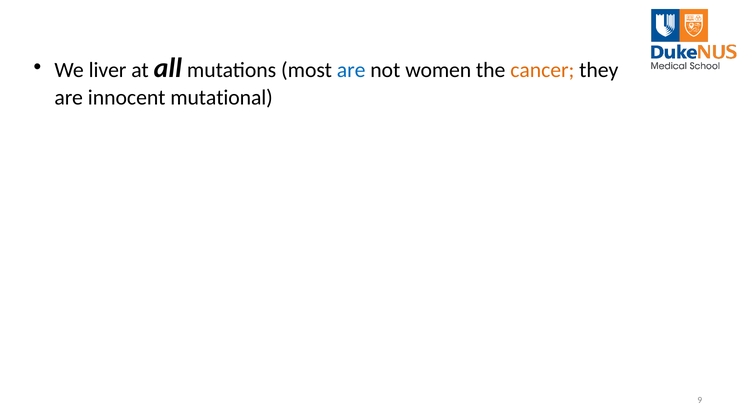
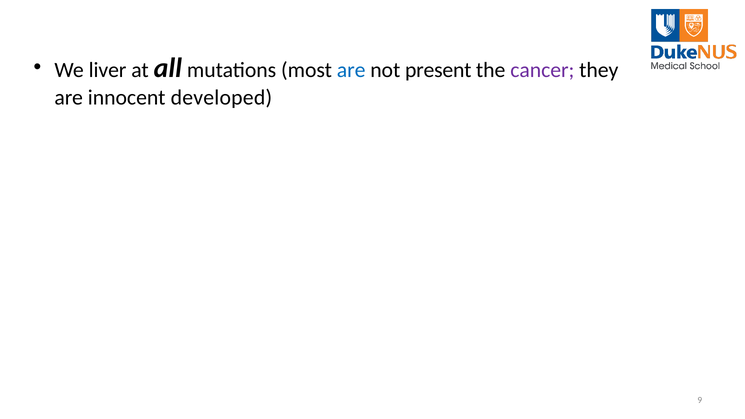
women: women -> present (438, 70)
cancer colour: orange -> purple (542, 70)
mutational: mutational -> developed (221, 97)
